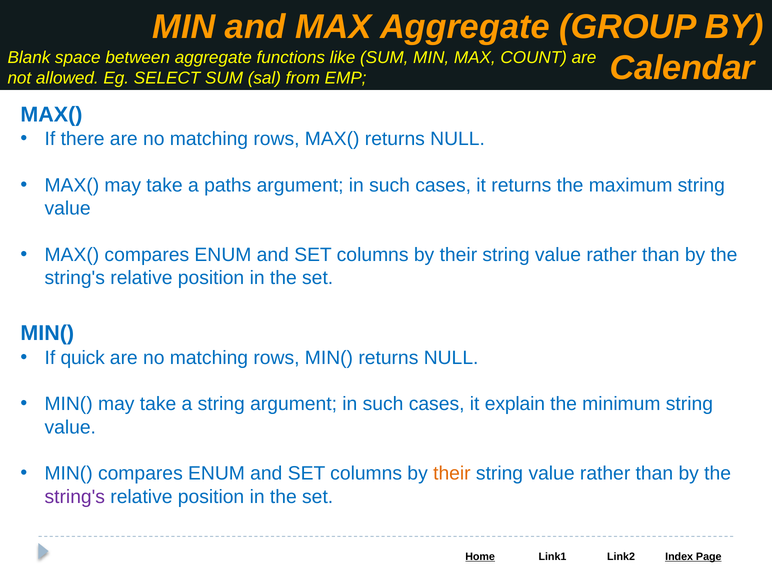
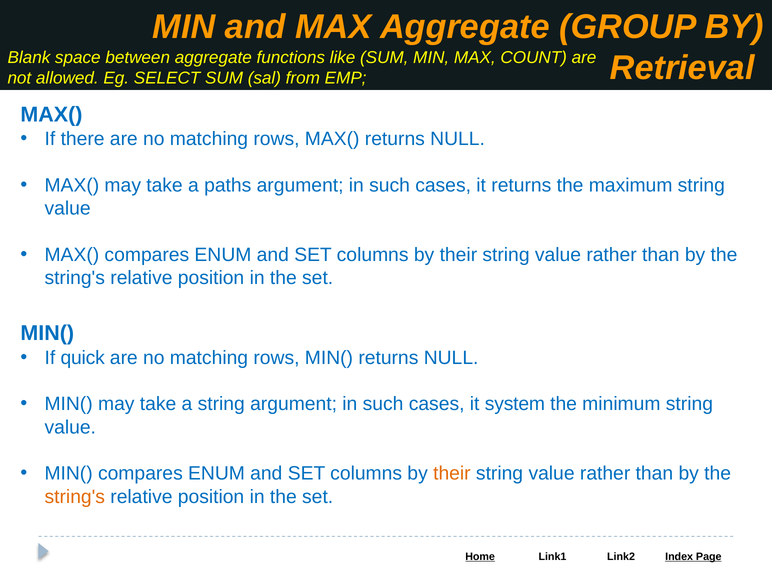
Calendar: Calendar -> Retrieval (682, 68)
explain: explain -> system (515, 404)
string's colour: purple -> orange (75, 497)
